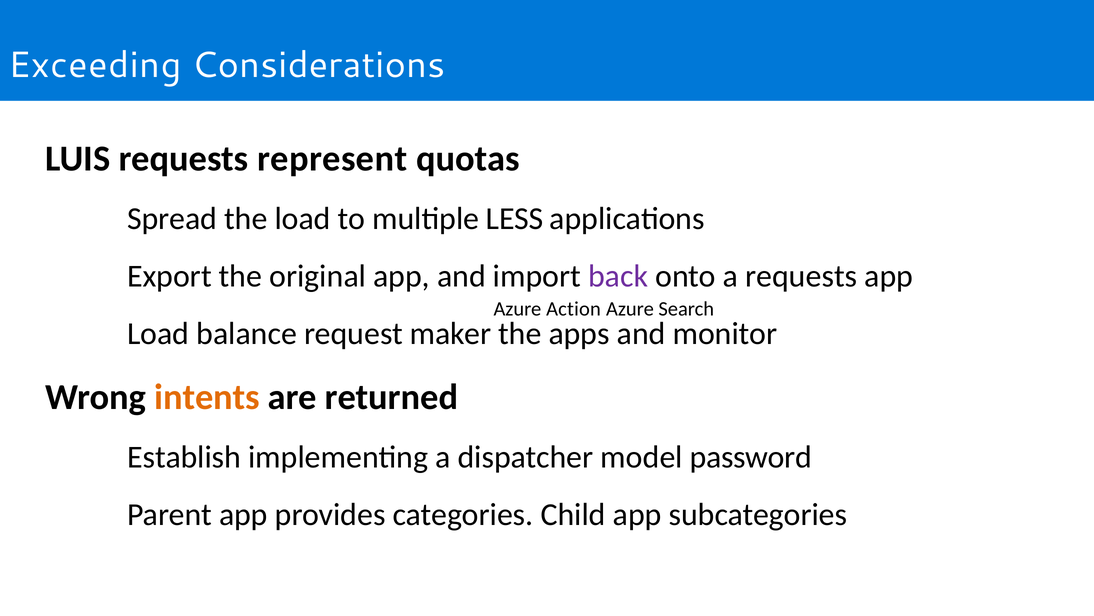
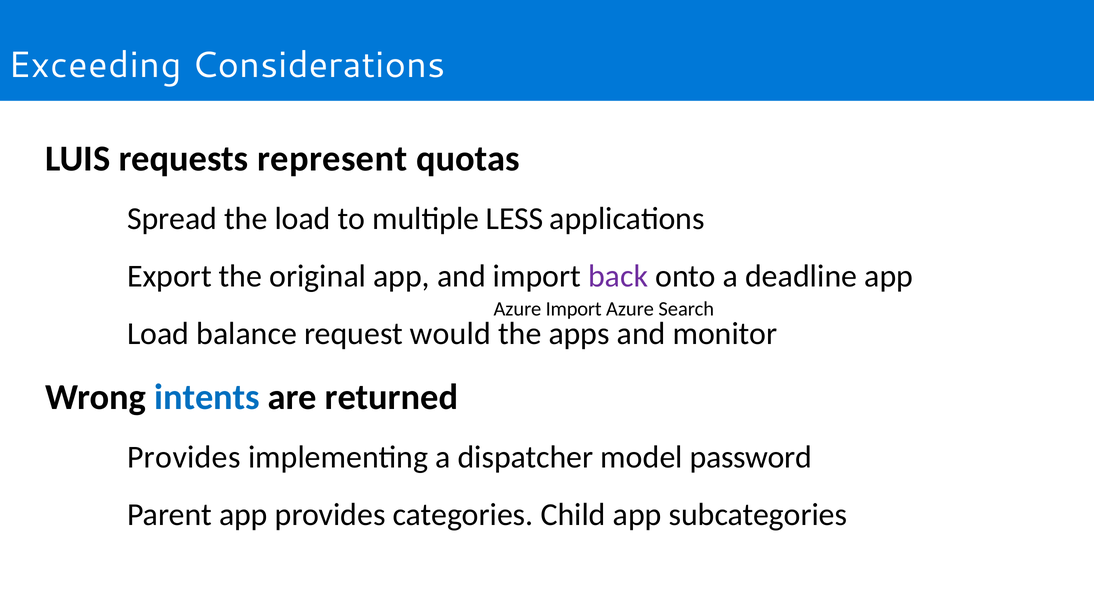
a requests: requests -> deadline (801, 276)
Azure Action: Action -> Import (574, 309)
maker: maker -> would (450, 334)
intents colour: orange -> blue (207, 397)
Establish: Establish -> Provides (184, 457)
